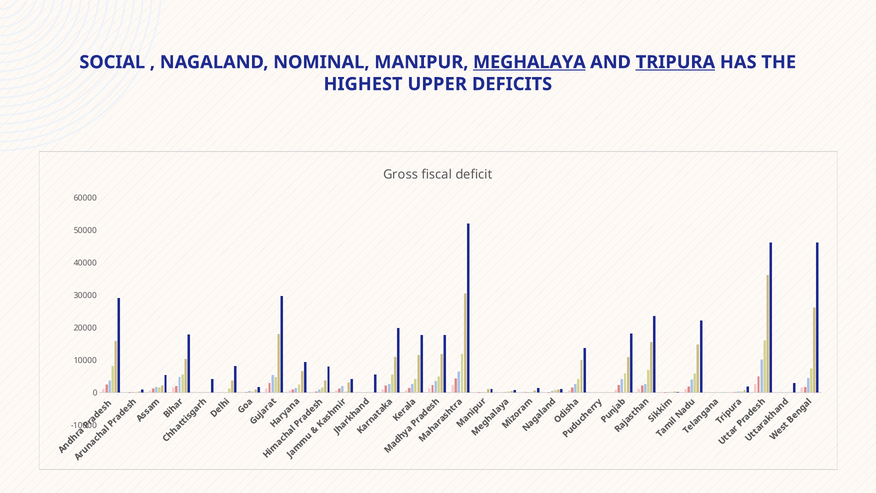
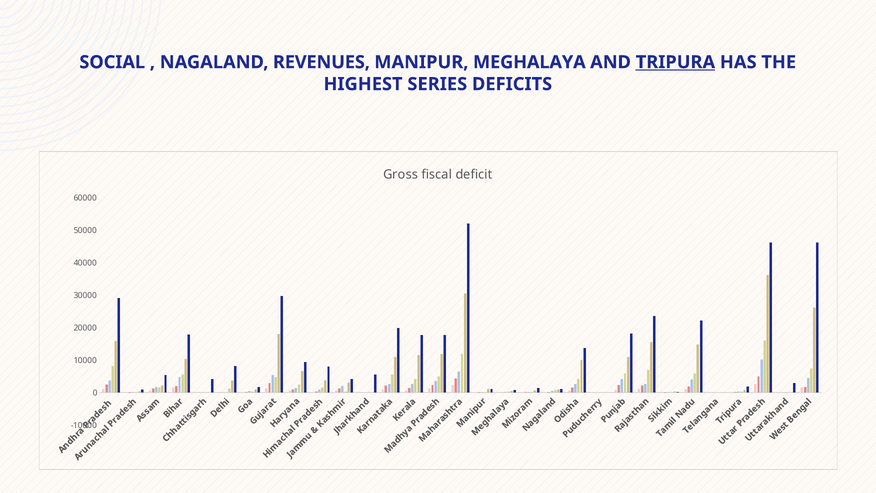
NOMINAL: NOMINAL -> REVENUES (321, 62)
MEGHALAYA underline: present -> none (529, 62)
UPPER: UPPER -> SERIES (437, 84)
